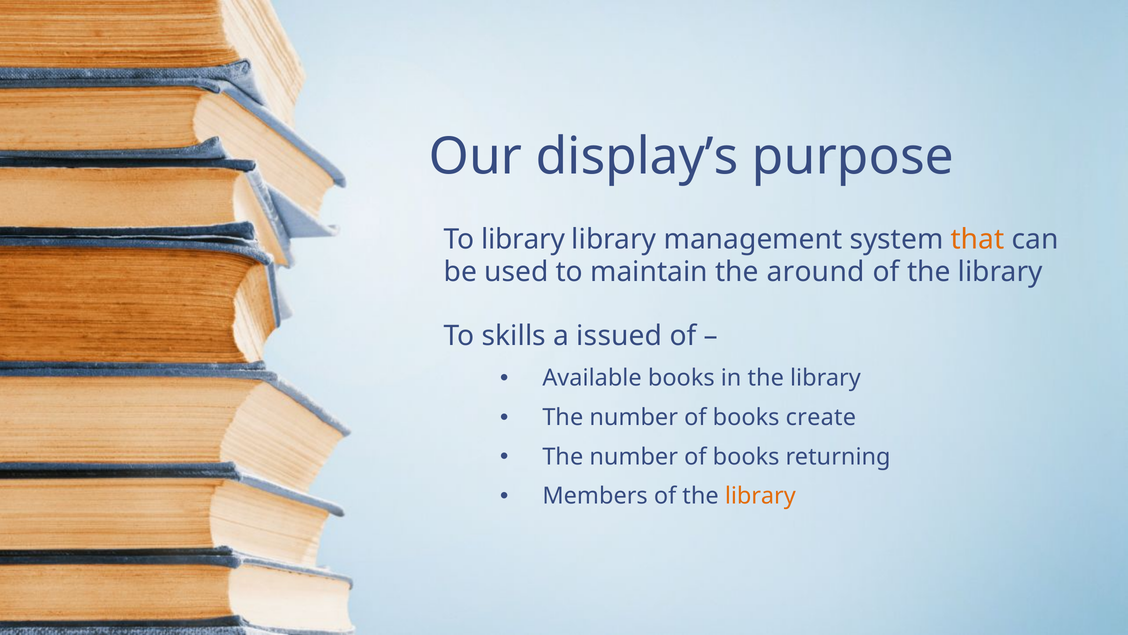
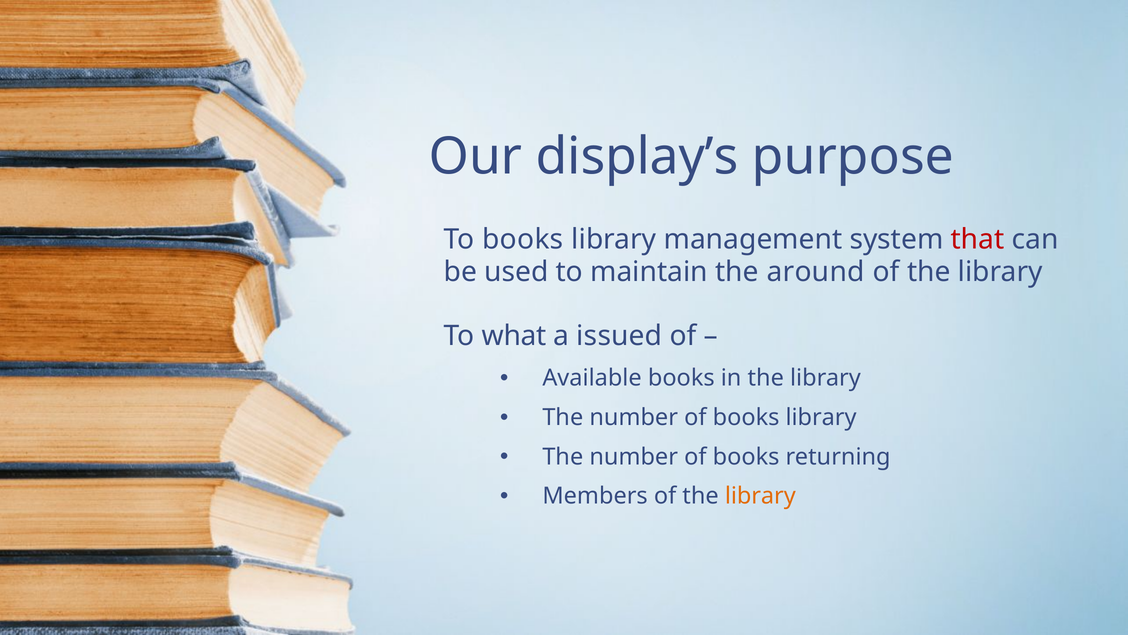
To library: library -> books (523, 239)
that colour: orange -> red (978, 239)
skills: skills -> what (514, 336)
of books create: create -> library (821, 417)
